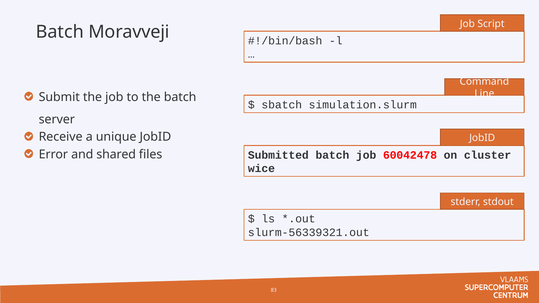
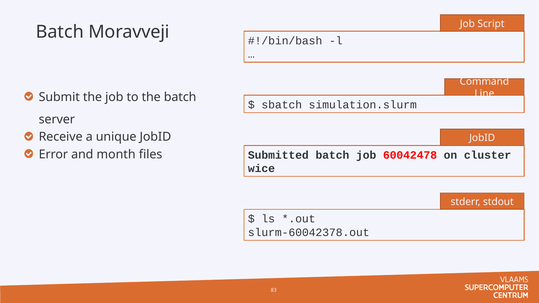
shared: shared -> month (116, 154)
slurm-56339321.out: slurm-56339321.out -> slurm-60042378.out (309, 233)
